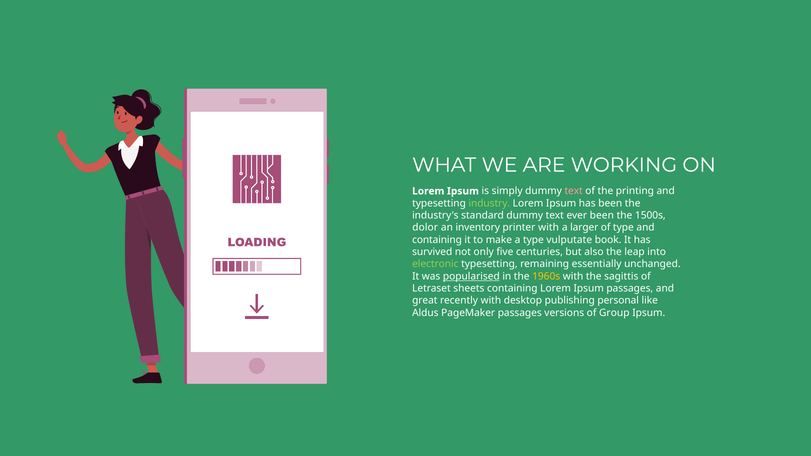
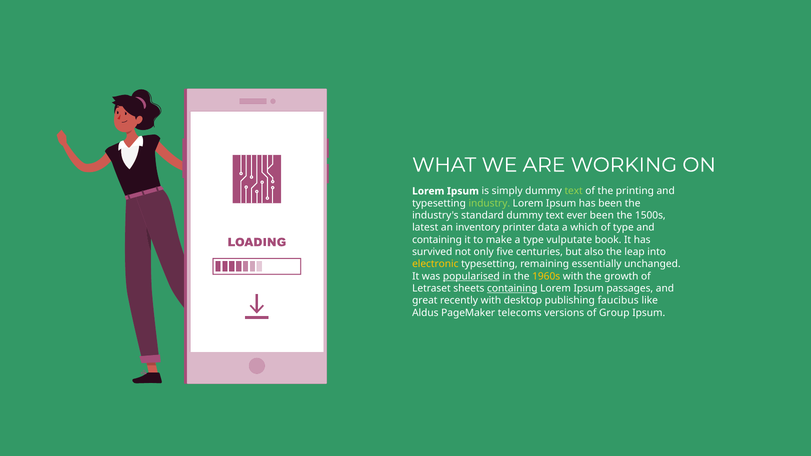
text colour: pink -> light green (574, 191)
dolor: dolor -> latest (425, 228)
printer with: with -> data (549, 228)
larger: larger -> which (584, 228)
electronic colour: light green -> yellow (435, 264)
sagittis: sagittis -> growth (621, 276)
containing underline: none -> present (512, 288)
personal: personal -> faucibus (618, 301)
PageMaker passages: passages -> telecoms (520, 313)
